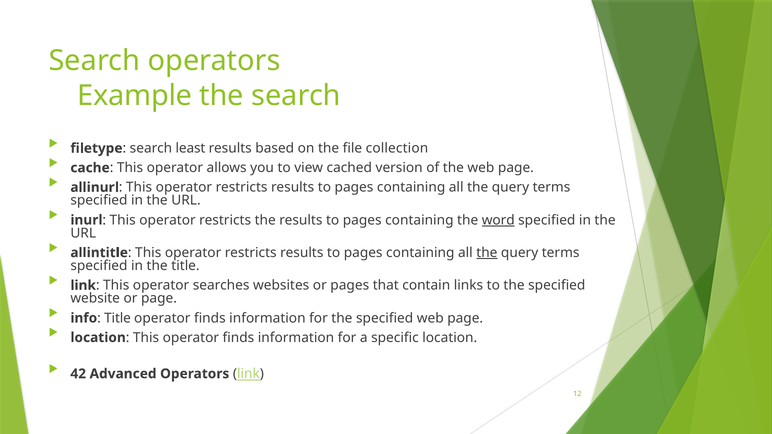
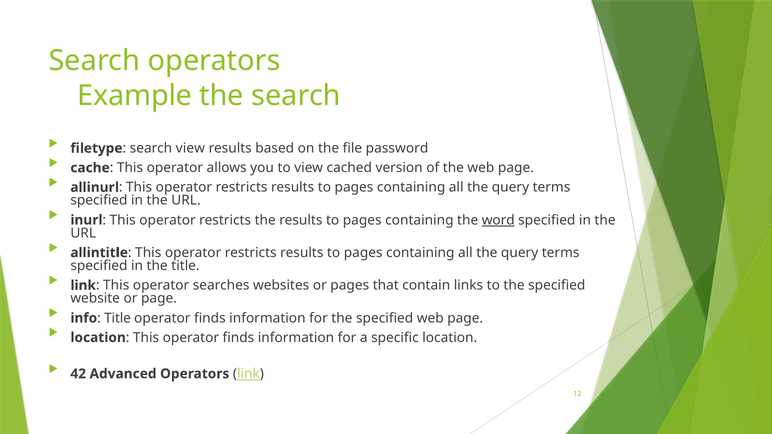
search least: least -> view (190, 148)
collection: collection -> password (397, 148)
the underline: present -> none (487, 253)
